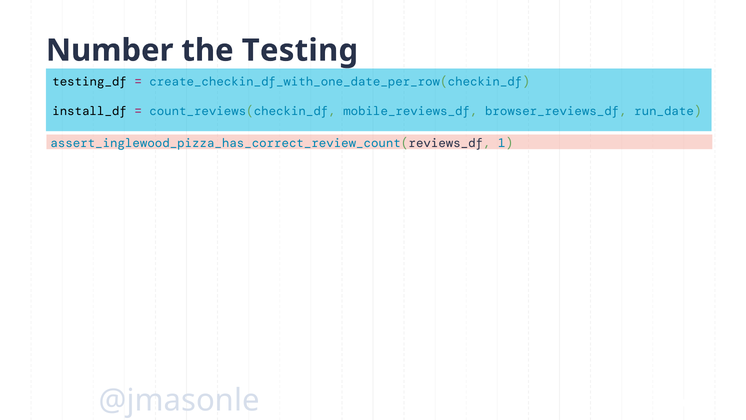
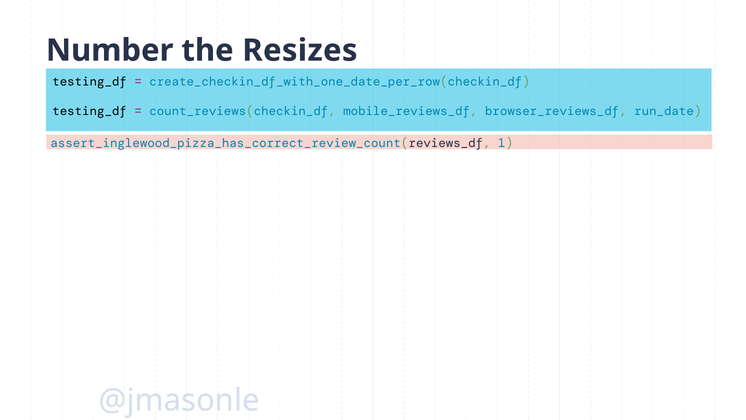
Testing: Testing -> Resizes (300, 50)
install_df: install_df -> testing_df (90, 111)
